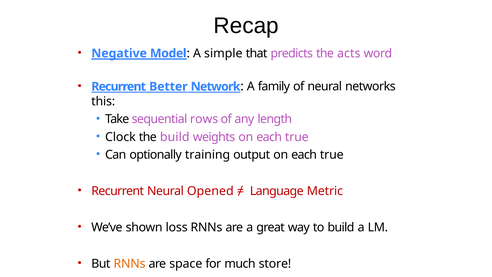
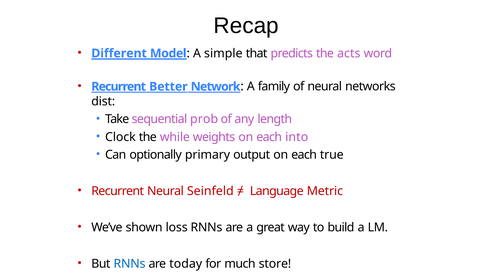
Negative: Negative -> Different (119, 53)
this: this -> dist (103, 101)
rows: rows -> prob (204, 119)
the build: build -> while (175, 137)
weights on each true: true -> into (297, 137)
training: training -> primary (208, 155)
Opened: Opened -> Seinfeld (210, 191)
RNNs colour: orange -> blue (130, 263)
space: space -> today (186, 263)
